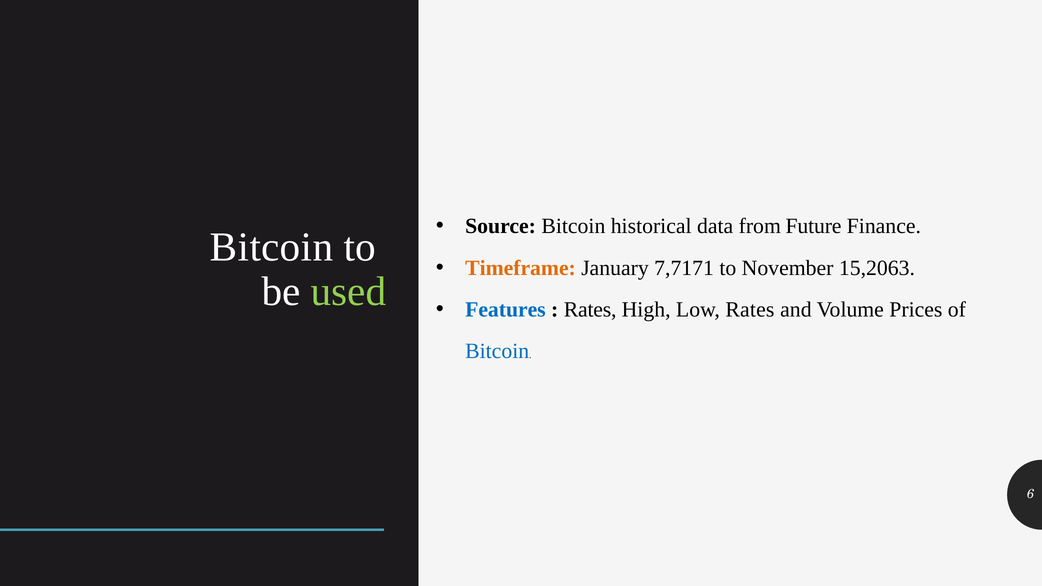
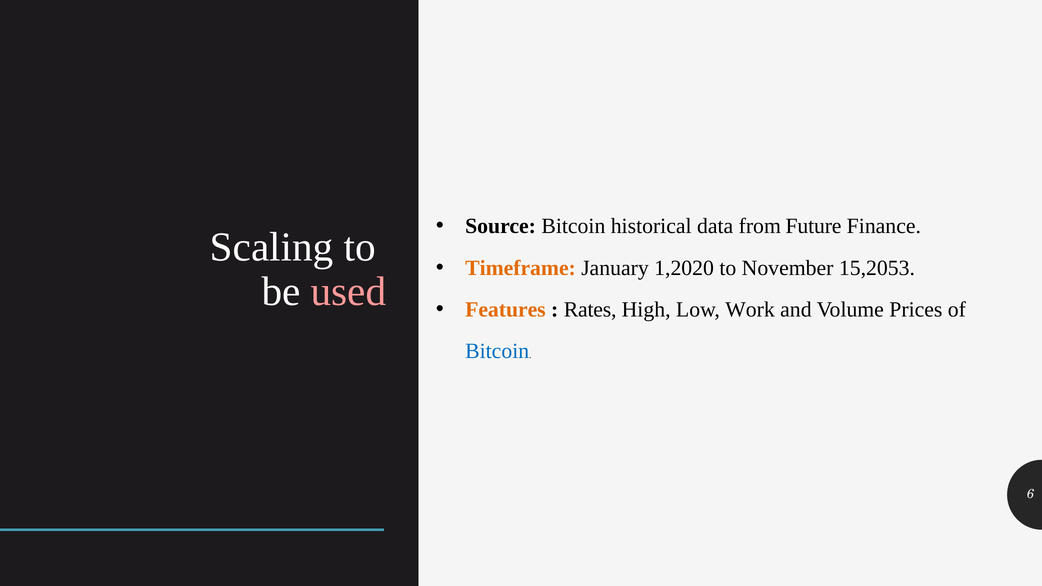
Bitcoin: Bitcoin -> Scaling (272, 247)
7,7171: 7,7171 -> 1,2020 (684, 268)
15,2063: 15,2063 -> 15,2053 (877, 268)
used colour: light green -> pink (349, 292)
Features colour: blue -> orange (505, 310)
Low Rates: Rates -> Work (750, 310)
